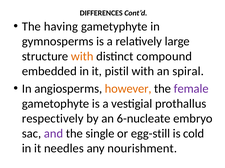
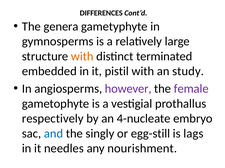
having: having -> genera (61, 27)
compound: compound -> terminated (164, 57)
spiral: spiral -> study (188, 72)
however colour: orange -> purple (128, 89)
6-nucleate: 6-nucleate -> 4-nucleate (144, 119)
and colour: purple -> blue (54, 134)
single: single -> singly (100, 134)
cold: cold -> lags (193, 134)
